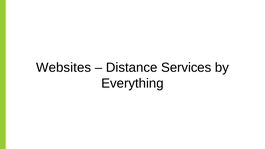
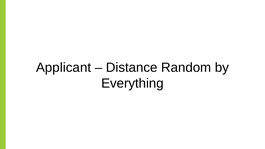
Websites: Websites -> Applicant (64, 68)
Services: Services -> Random (186, 68)
